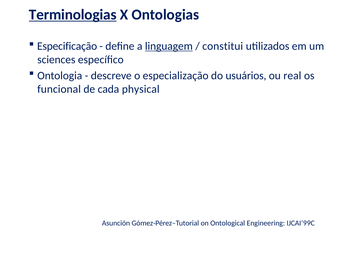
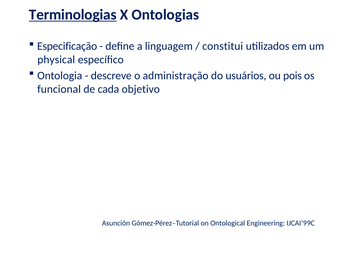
linguagem underline: present -> none (169, 46)
sciences: sciences -> physical (56, 60)
especialização: especialização -> administração (176, 76)
real: real -> pois (292, 76)
physical: physical -> objetivo (141, 89)
